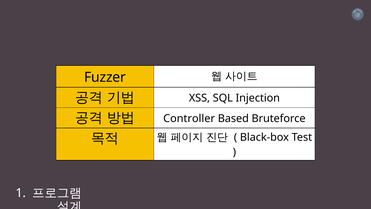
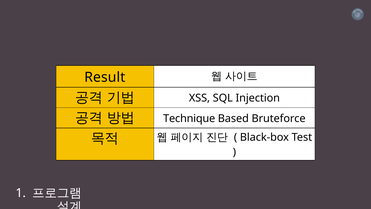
Fuzzer: Fuzzer -> Result (105, 77)
Controller: Controller -> Technique (189, 118)
